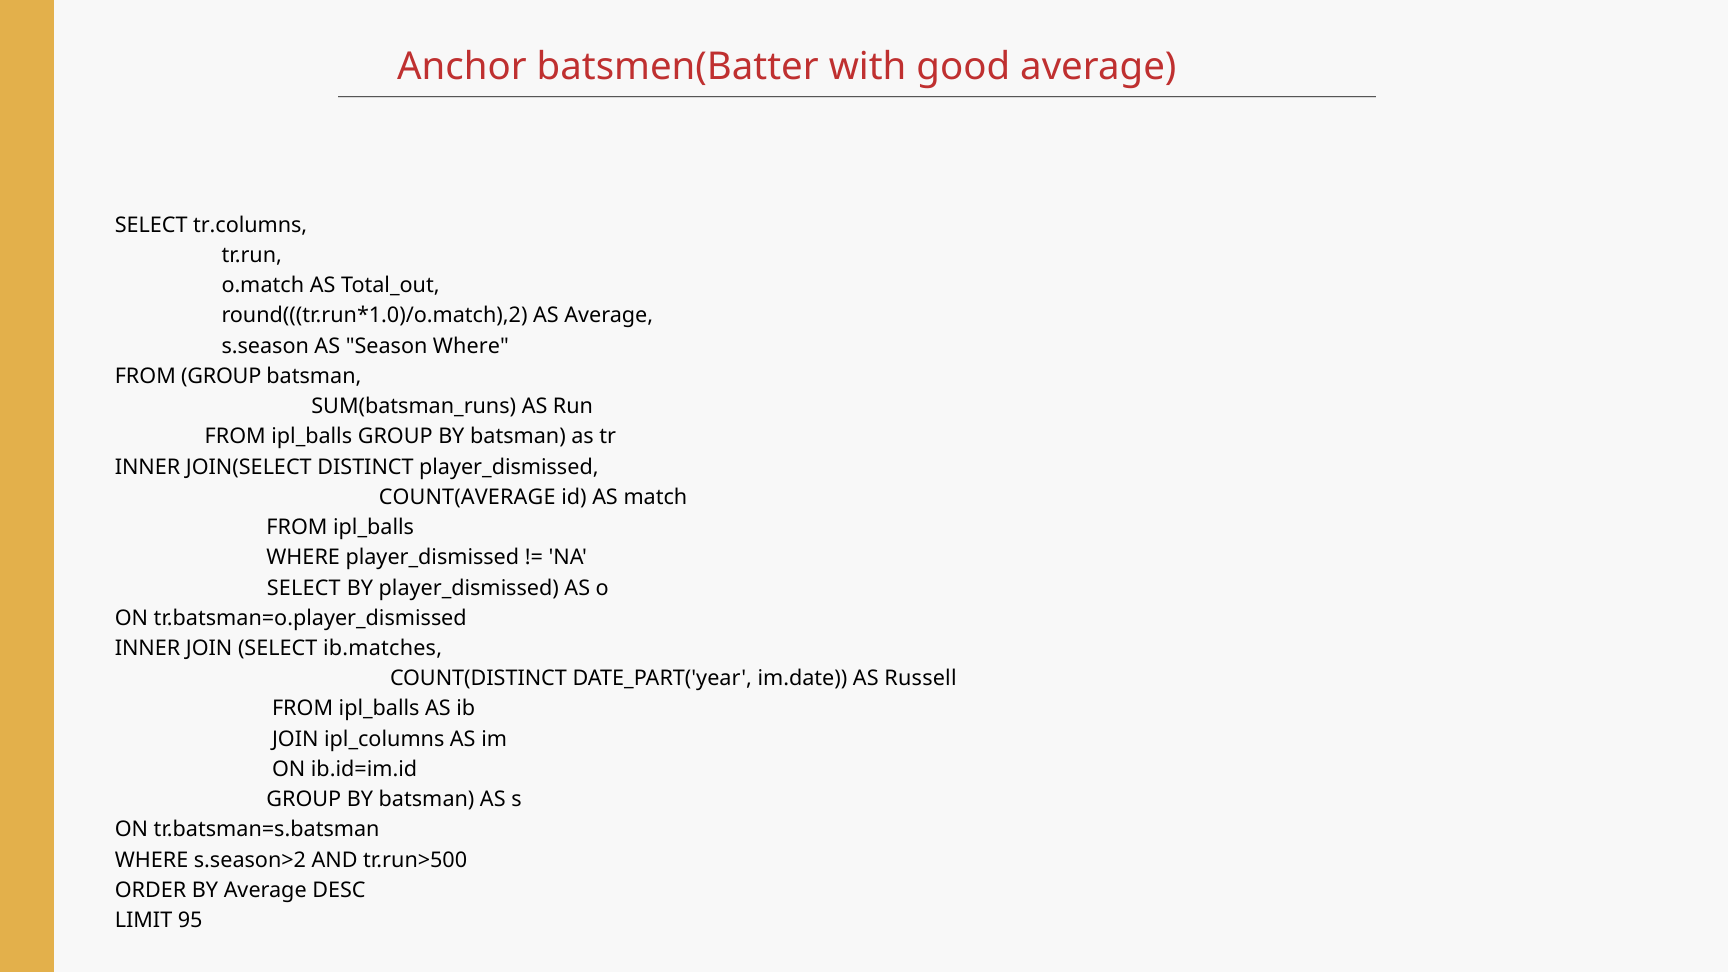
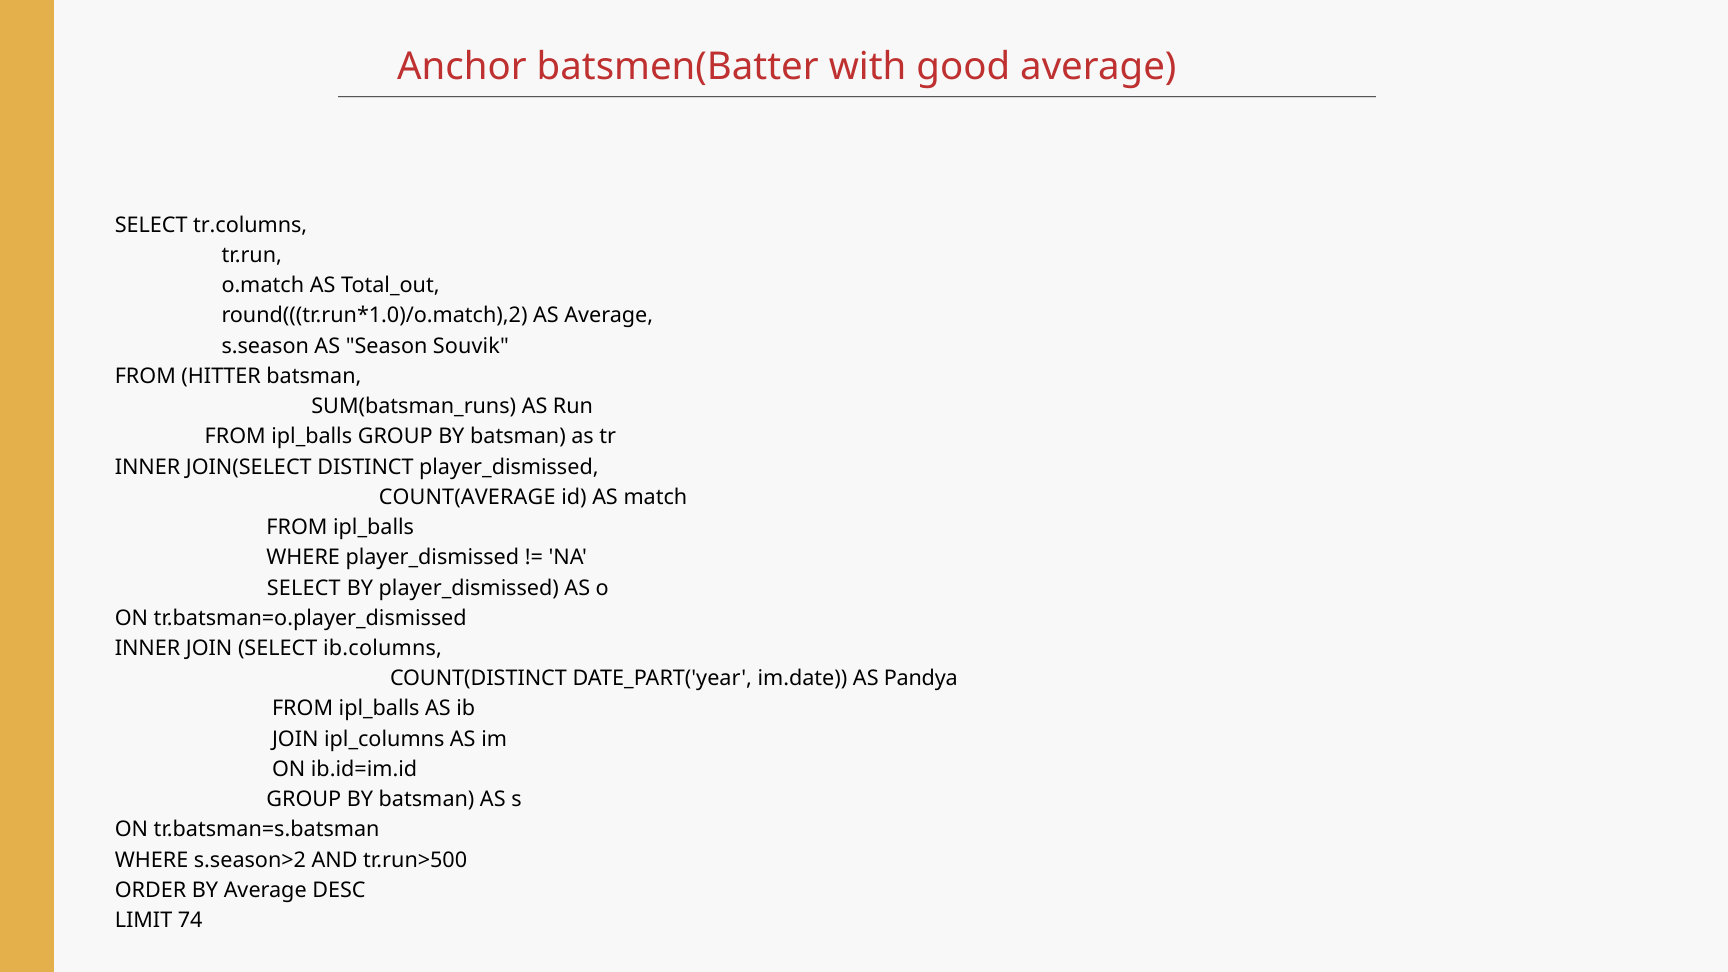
Season Where: Where -> Souvik (471, 346)
FROM GROUP: GROUP -> HITTER (221, 376)
ib.matches: ib.matches -> ib.columns (383, 648)
Russell: Russell -> Pandya (921, 679)
95: 95 -> 74 (190, 921)
